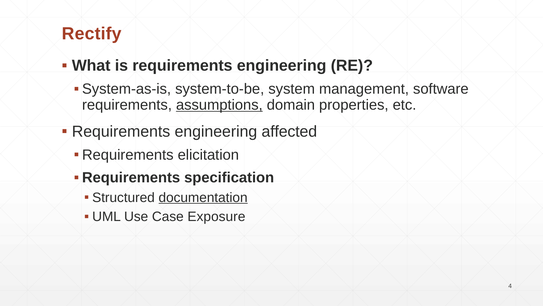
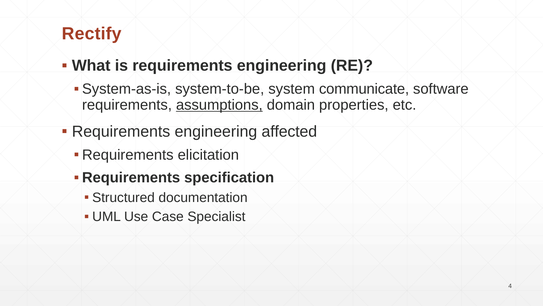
management: management -> communicate (364, 89)
documentation underline: present -> none (203, 197)
Exposure: Exposure -> Specialist (216, 216)
